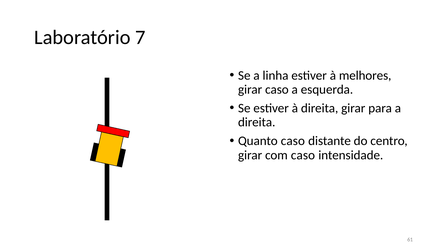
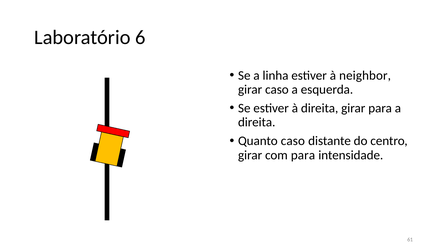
7: 7 -> 6 (140, 38)
melhores: melhores -> neighbor (365, 76)
com caso: caso -> para (303, 155)
